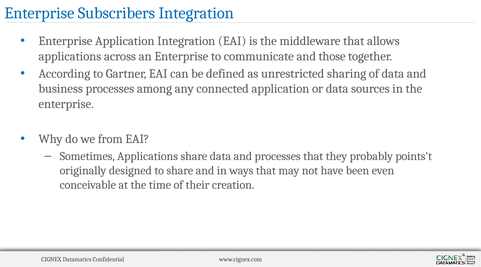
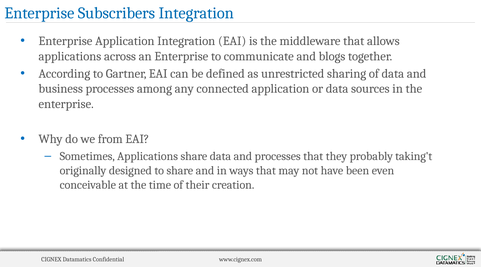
those: those -> blogs (332, 56)
points't: points't -> taking't (414, 156)
